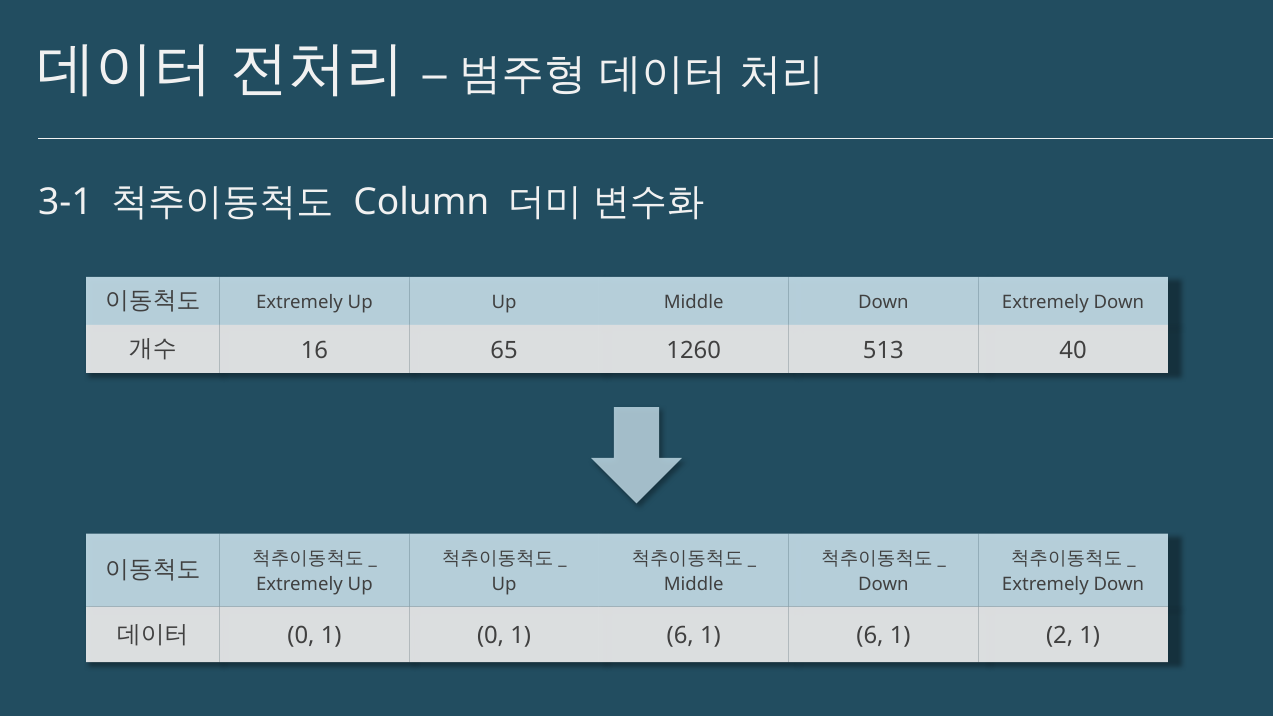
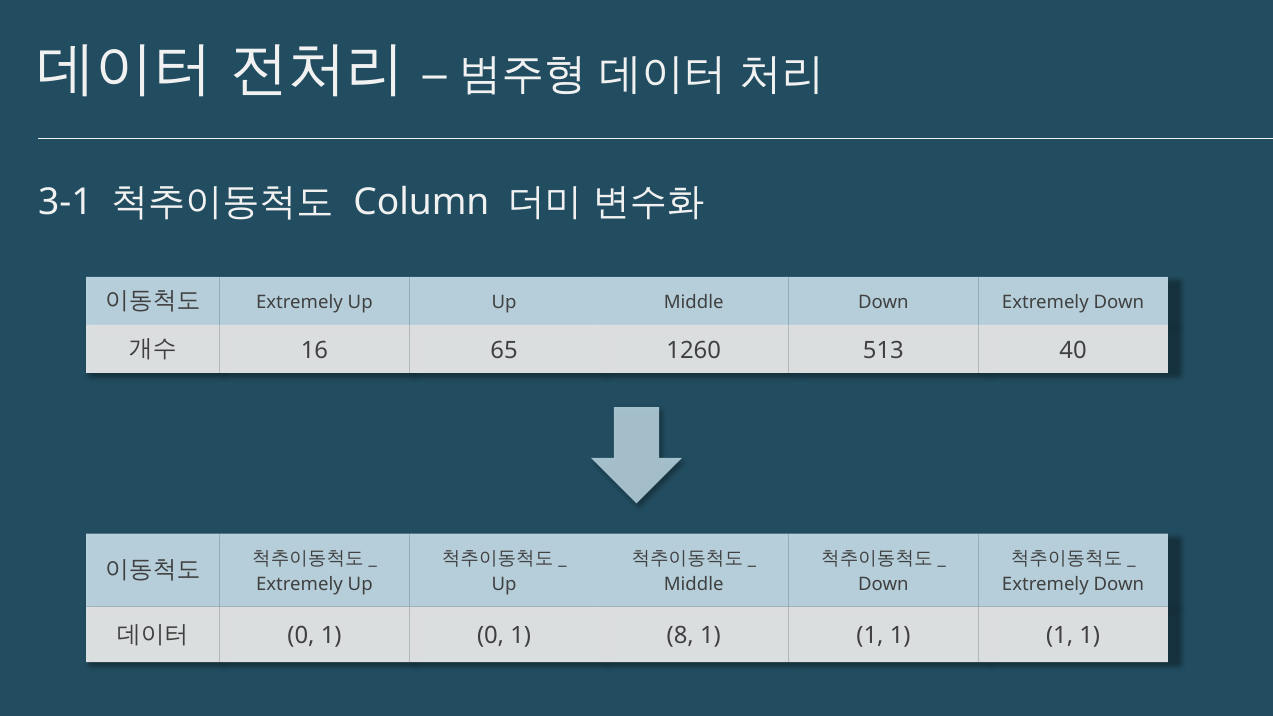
0 1 6: 6 -> 8 (680, 636)
6: 6 -> 1 (870, 636)
2: 2 -> 1 (1060, 636)
